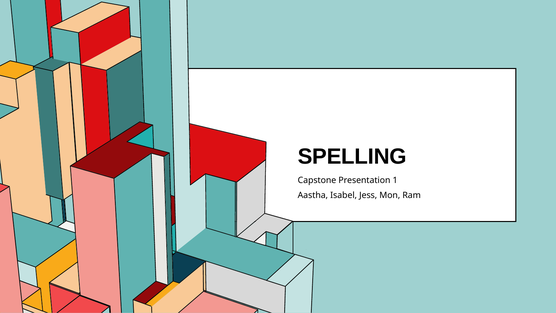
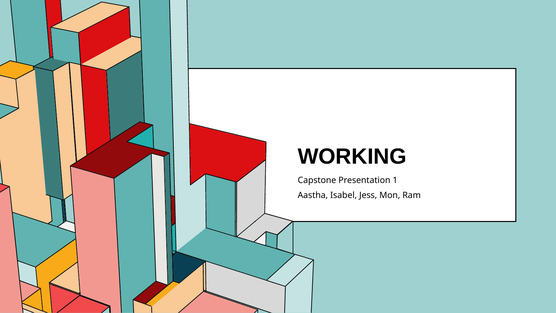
SPELLING: SPELLING -> WORKING (352, 156)
